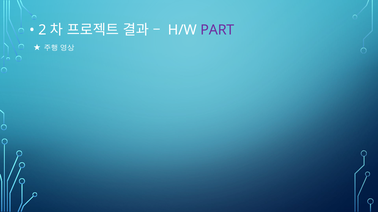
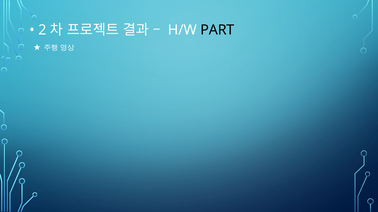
PART colour: purple -> black (217, 30)
